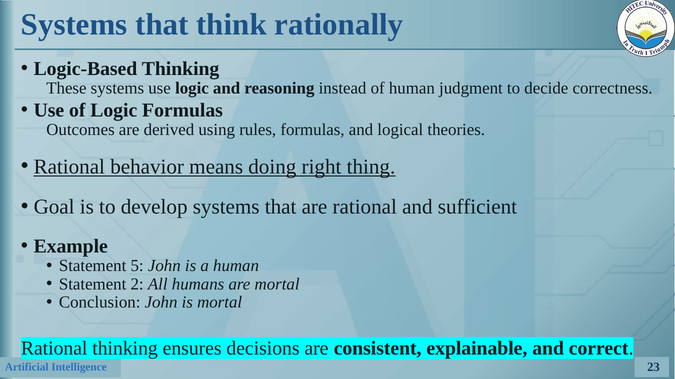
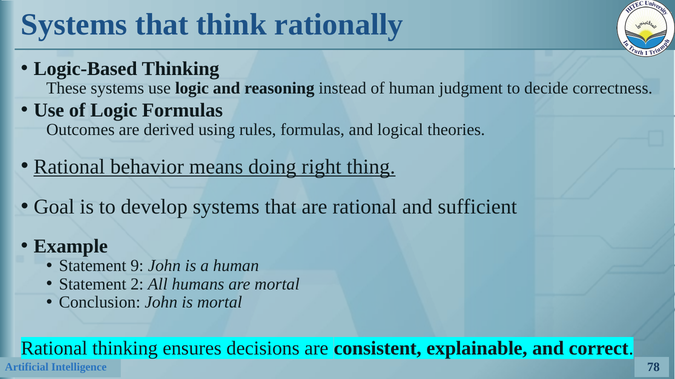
5: 5 -> 9 (137, 266)
23: 23 -> 78 (653, 368)
